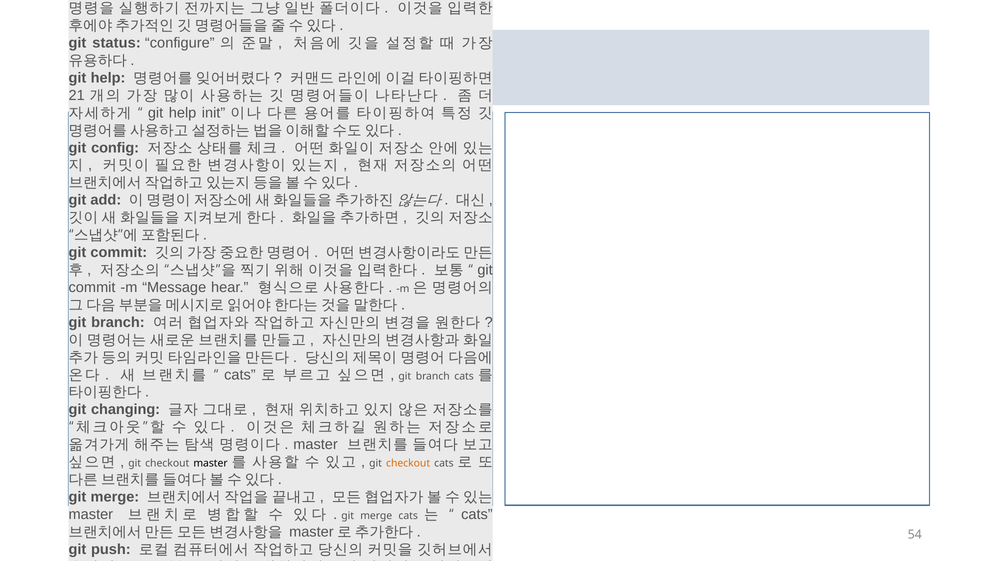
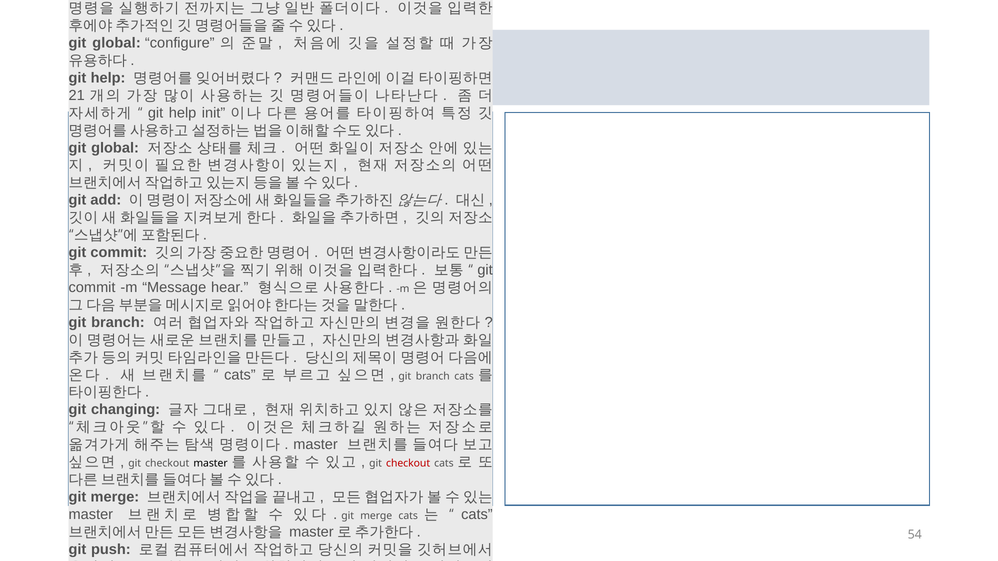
status: status -> global (117, 43)
config: config -> global (115, 148)
checkout colour: orange -> red (408, 464)
